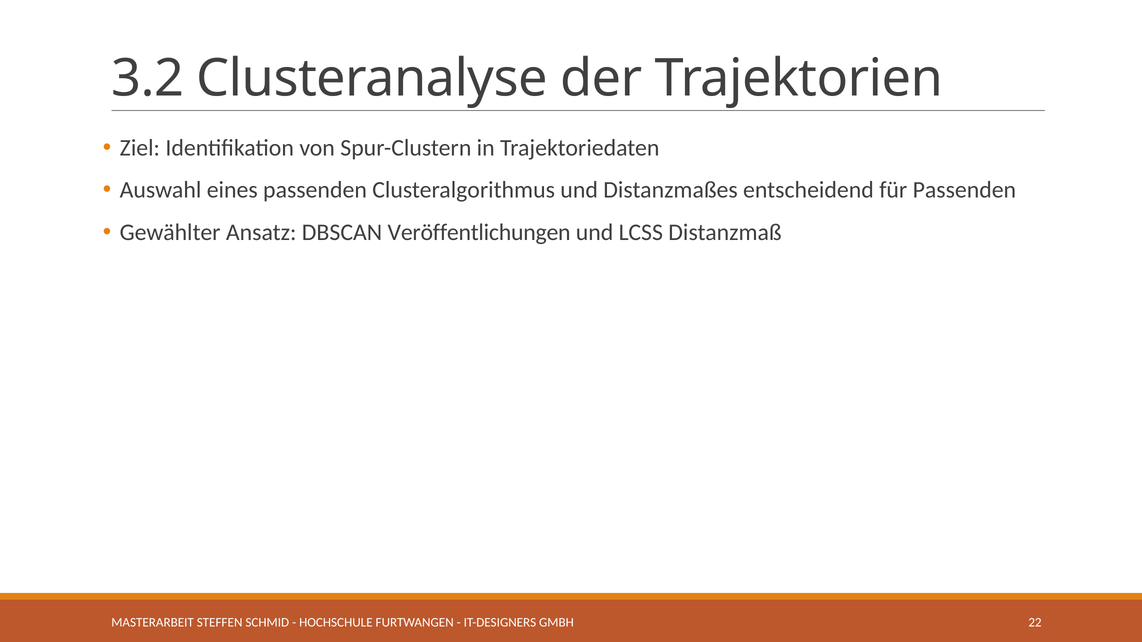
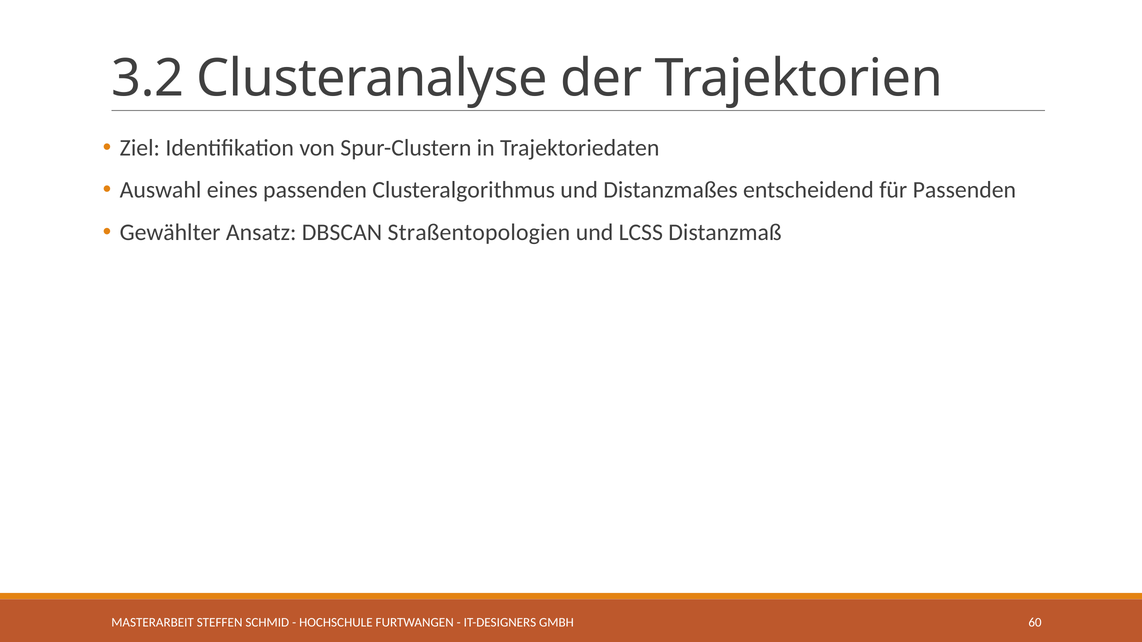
Veröffentlichungen: Veröffentlichungen -> Straßentopologien (479, 233)
22: 22 -> 60 (1035, 623)
